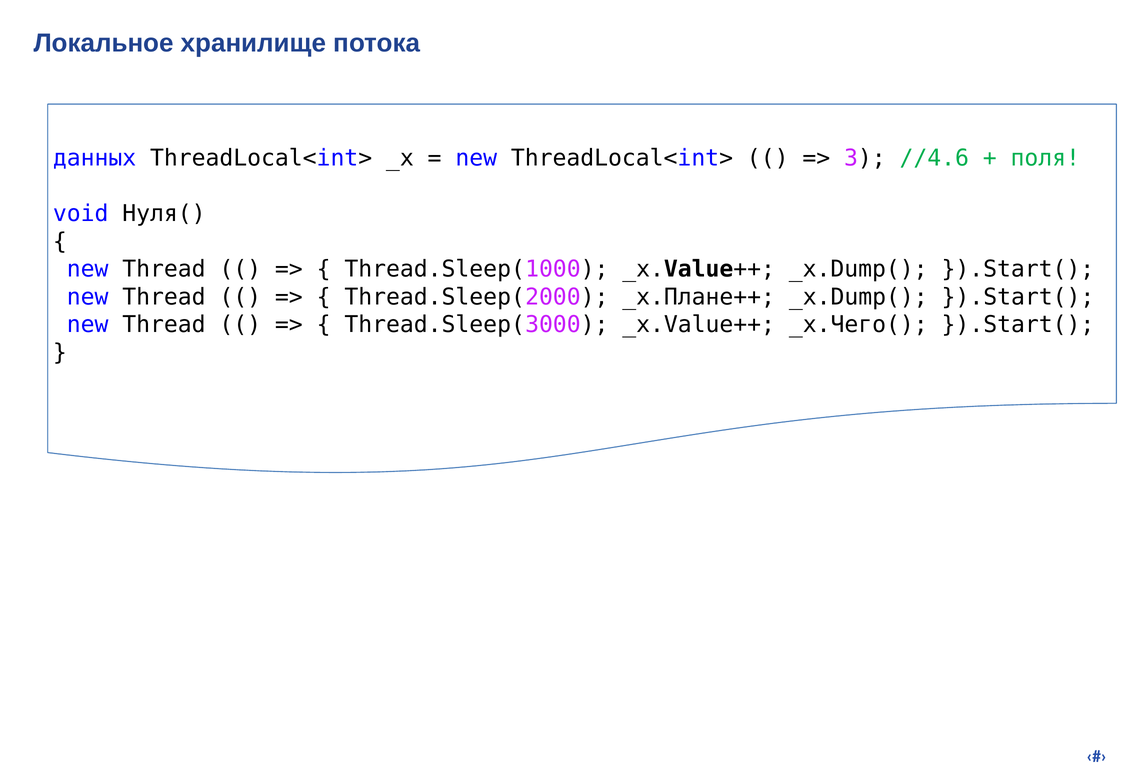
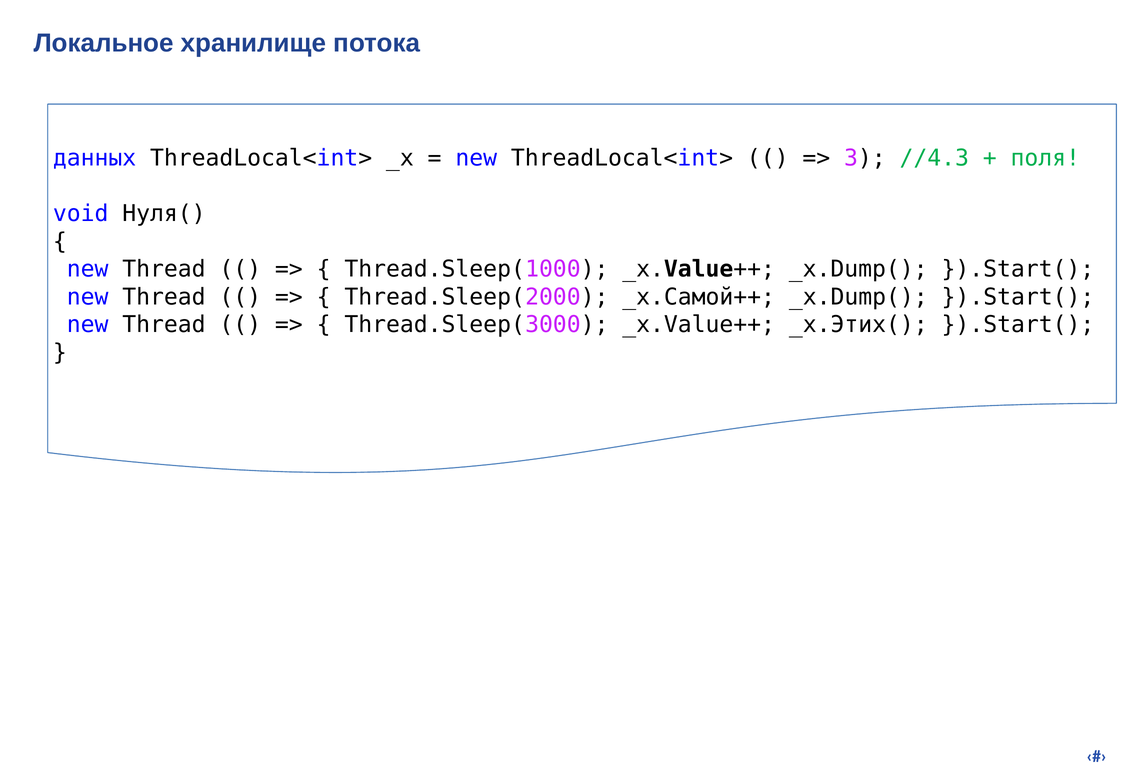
//4.6: //4.6 -> //4.3 (934, 158)
_x.Плане++: _x.Плане++ -> _x.Самой++ (699, 297)
_x.Чего(: _x.Чего( -> _x.Этих( (858, 325)
